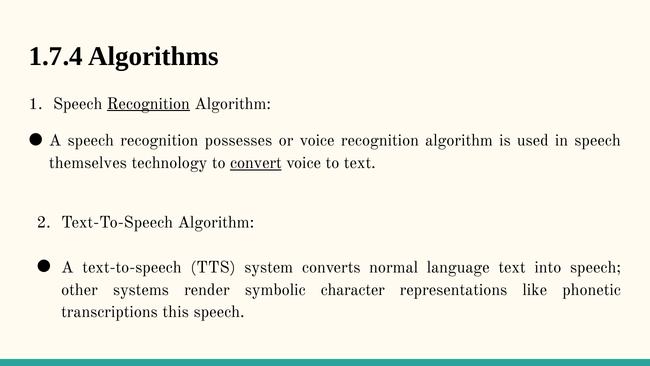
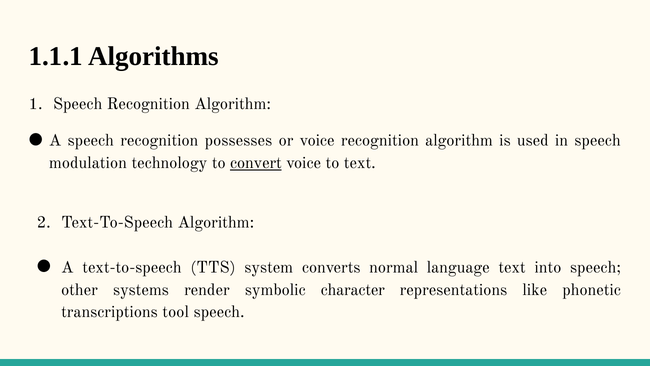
1.7.4: 1.7.4 -> 1.1.1 (56, 56)
Recognition underline: present -> none (148, 104)
themselves: themselves -> modulation (88, 163)
this: this -> tool (176, 312)
